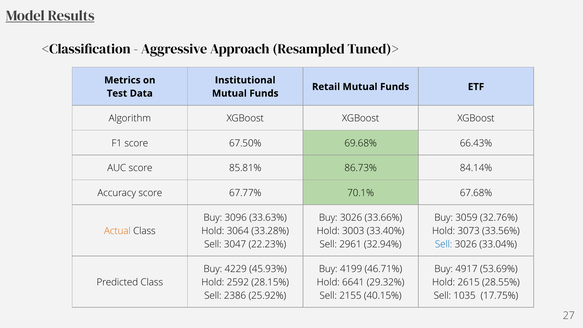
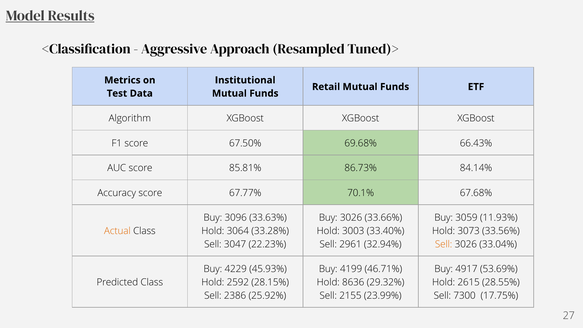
32.76%: 32.76% -> 11.93% (499, 218)
Sell colour: blue -> orange (444, 244)
6641: 6641 -> 8636 (353, 282)
40.15%: 40.15% -> 23.99% (383, 295)
1035: 1035 -> 7300 (465, 295)
